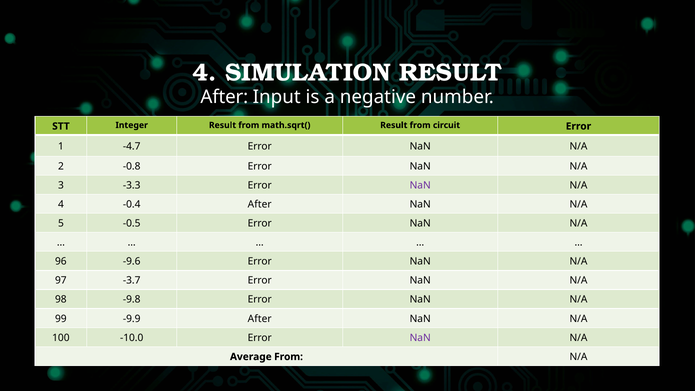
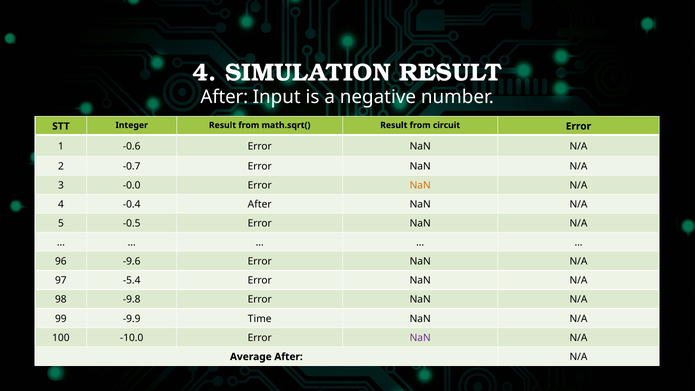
-4.7: -4.7 -> -0.6 (132, 146)
-0.8: -0.8 -> -0.7 (132, 166)
-3.3: -3.3 -> -0.0 (132, 185)
NaN colour: purple -> orange (420, 185)
-3.7: -3.7 -> -5.4 (132, 281)
-9.9 After: After -> Time (260, 319)
Average From: From -> After (289, 357)
